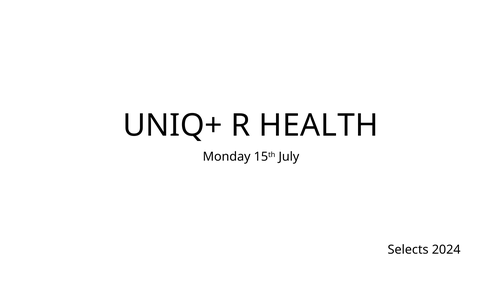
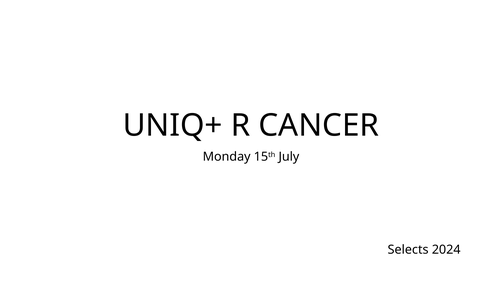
HEALTH: HEALTH -> CANCER (319, 125)
